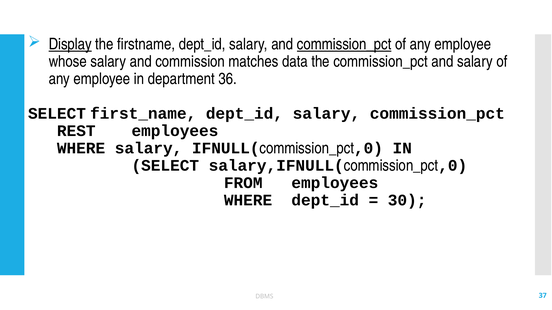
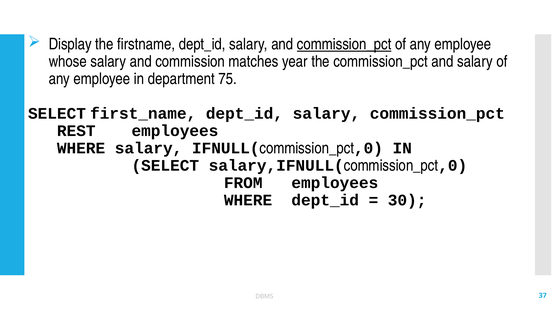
Display underline: present -> none (70, 44)
data: data -> year (295, 62)
36: 36 -> 75 (228, 79)
